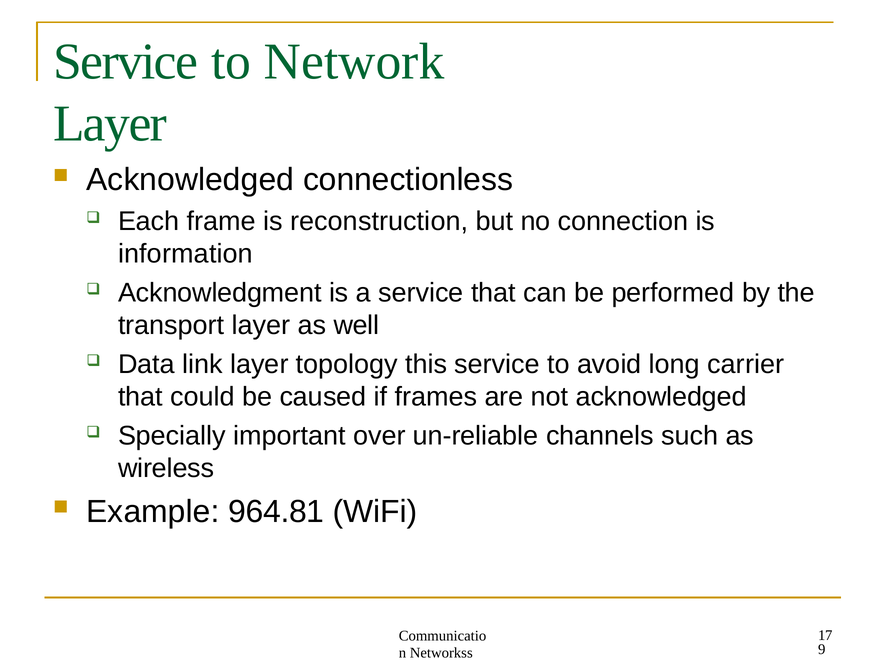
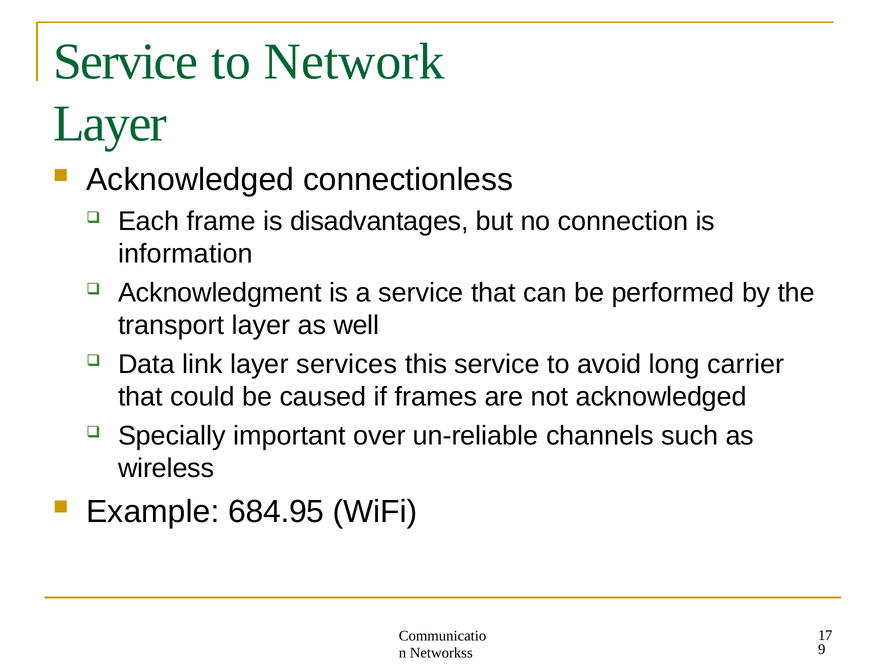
reconstruction: reconstruction -> disadvantages (379, 221)
topology: topology -> services (347, 364)
964.81: 964.81 -> 684.95 (276, 511)
